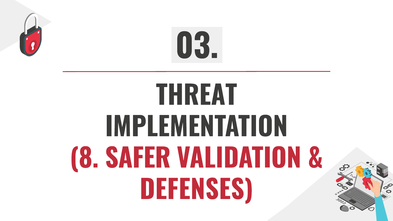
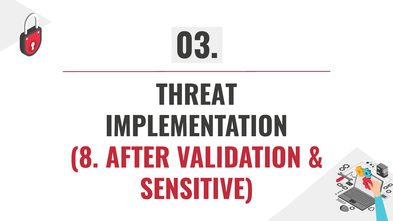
SAFER: SAFER -> AFTER (138, 159)
DEFENSES: DEFENSES -> SENSITIVE (197, 190)
